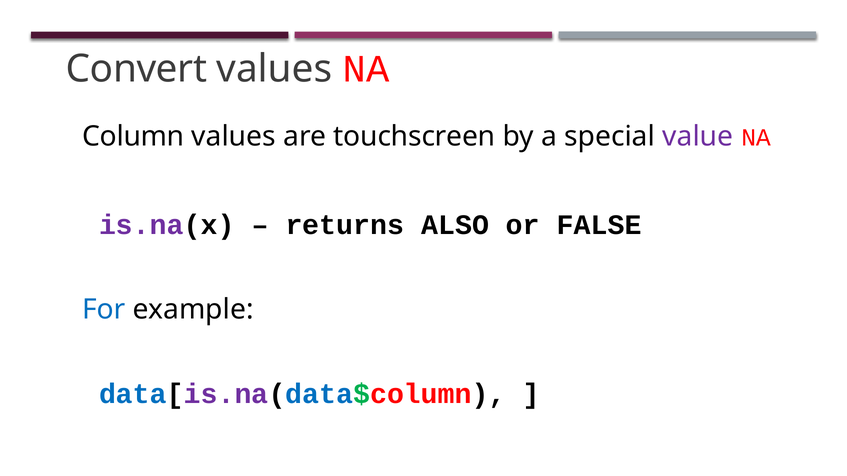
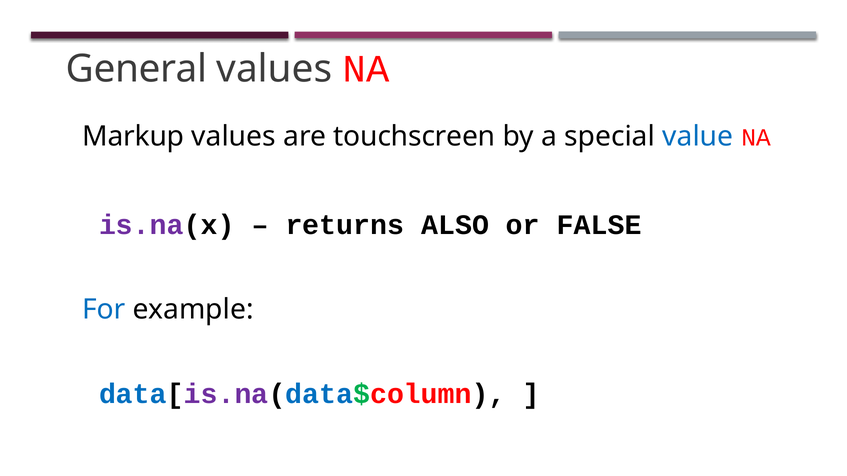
Convert: Convert -> General (136, 69)
Column: Column -> Markup (133, 136)
value colour: purple -> blue (698, 136)
